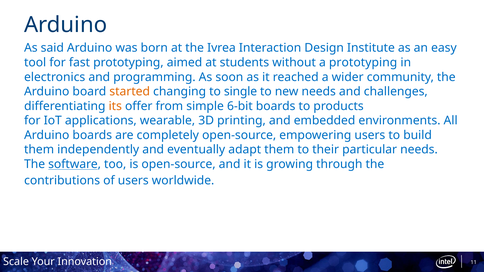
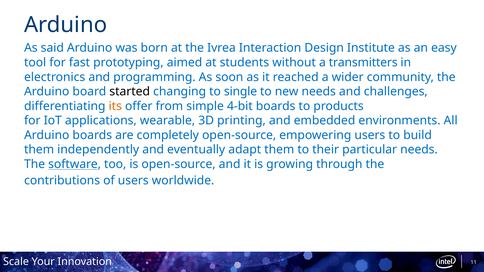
a prototyping: prototyping -> transmitters (363, 63)
started colour: orange -> black (130, 92)
6-bit: 6-bit -> 4-bit (240, 106)
